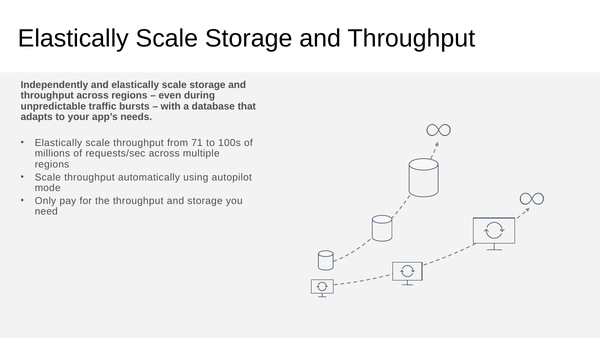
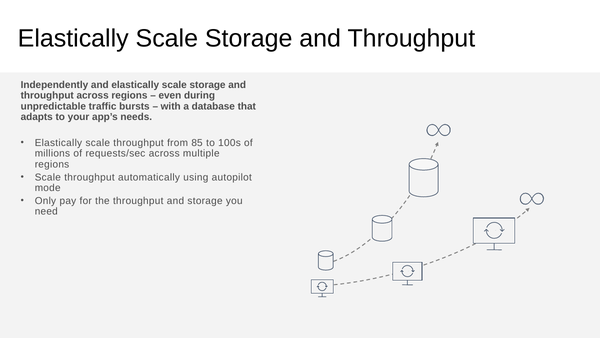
71: 71 -> 85 (197, 143)
